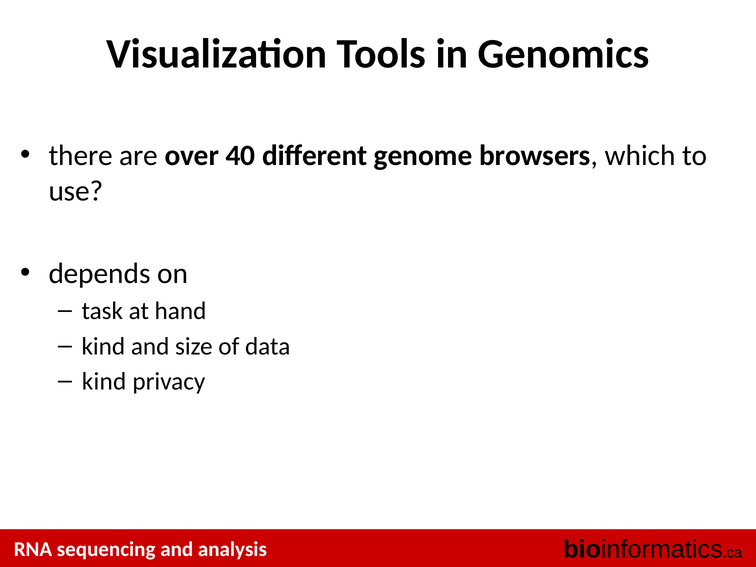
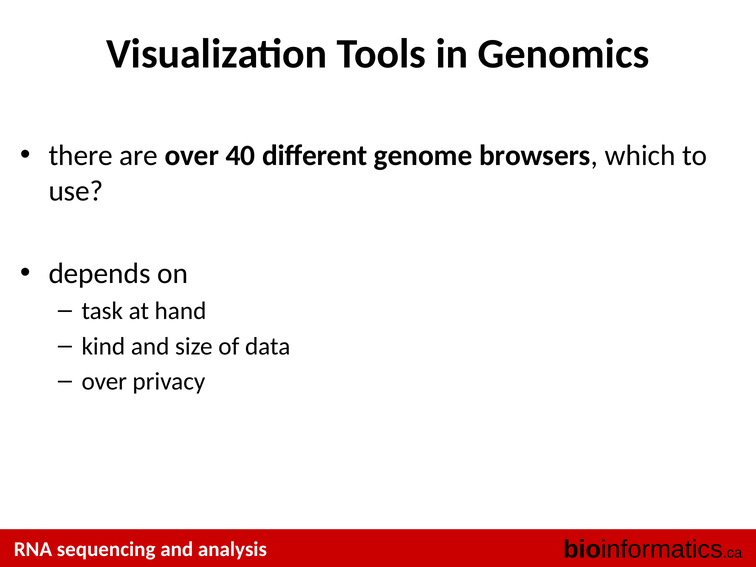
kind: kind -> over (104, 382)
